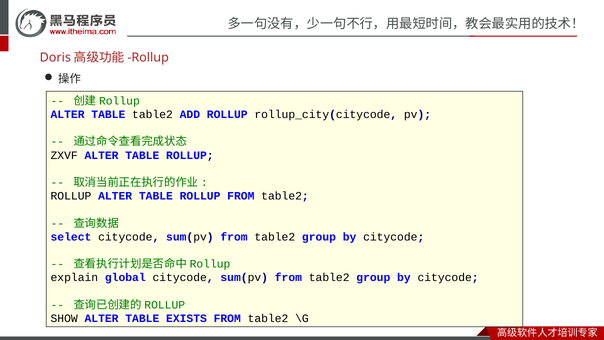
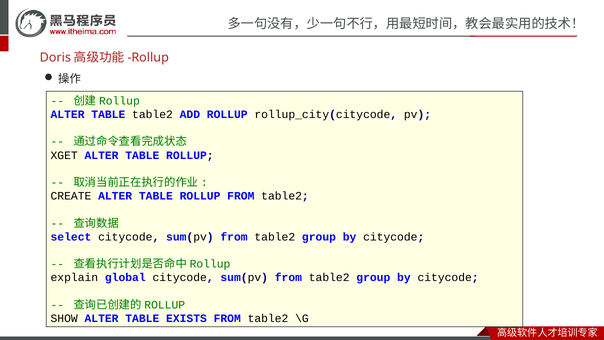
ZXVF: ZXVF -> XGET (64, 155)
ROLLUP: ROLLUP -> CREATE (71, 196)
